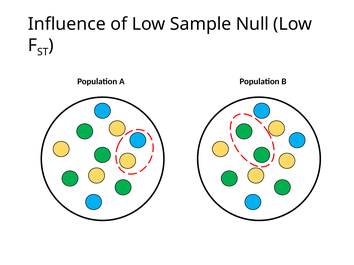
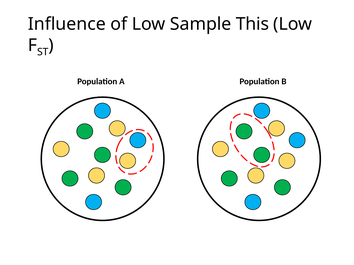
Null: Null -> This (252, 24)
